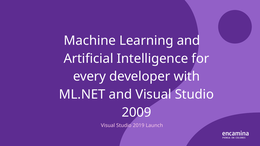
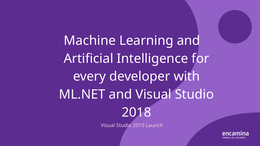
2009: 2009 -> 2018 (136, 113)
